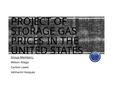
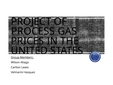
STORAGE: STORAGE -> PROCESS (33, 31)
